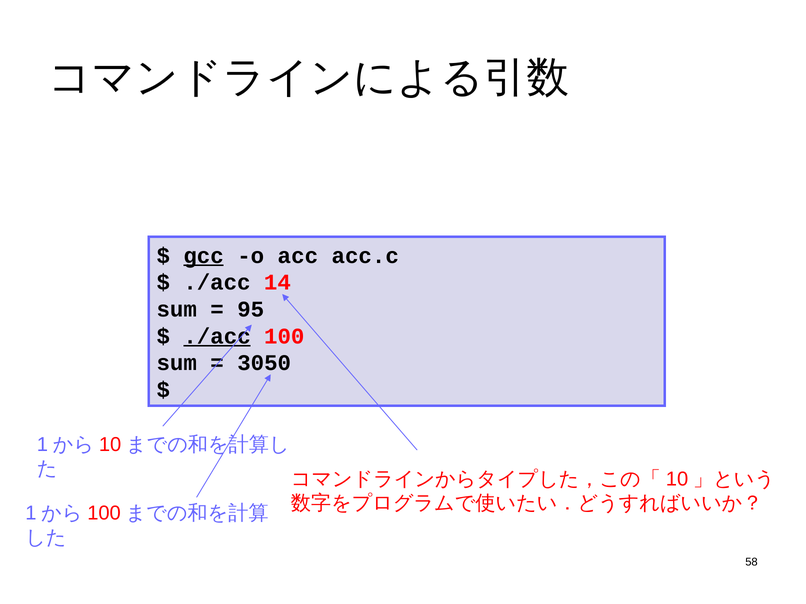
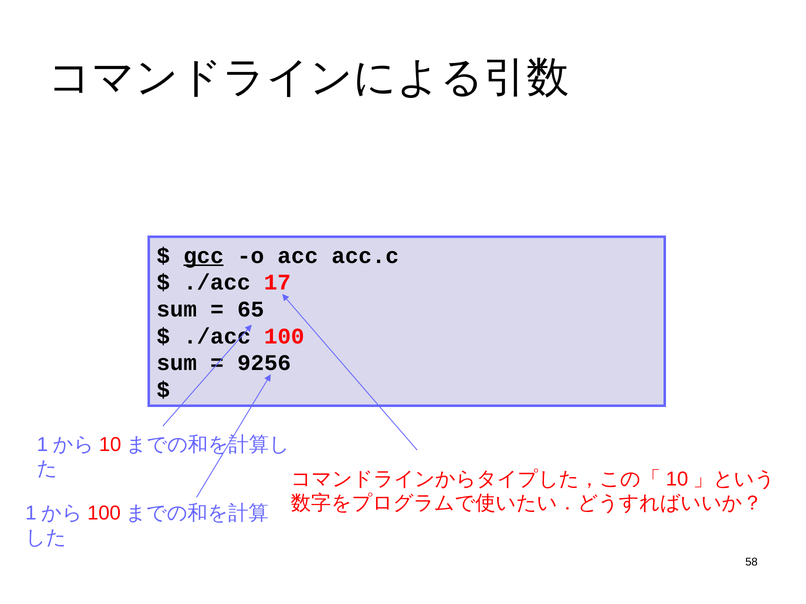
14: 14 -> 17 (277, 283)
95: 95 -> 65 (251, 310)
./acc underline: present -> none (217, 336)
3050: 3050 -> 9256 (264, 363)
